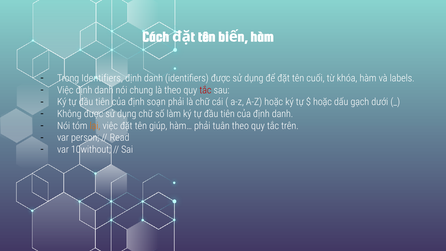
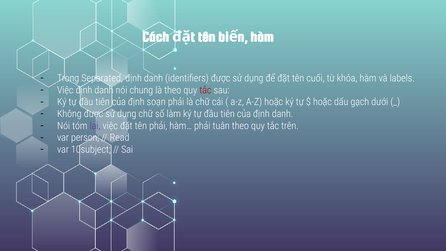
Trong Identifiers: Identifiers -> Separated (102, 78)
lại colour: orange -> purple (95, 126)
tên giúp: giúp -> phải (158, 126)
10without: 10without -> 10subject (91, 150)
